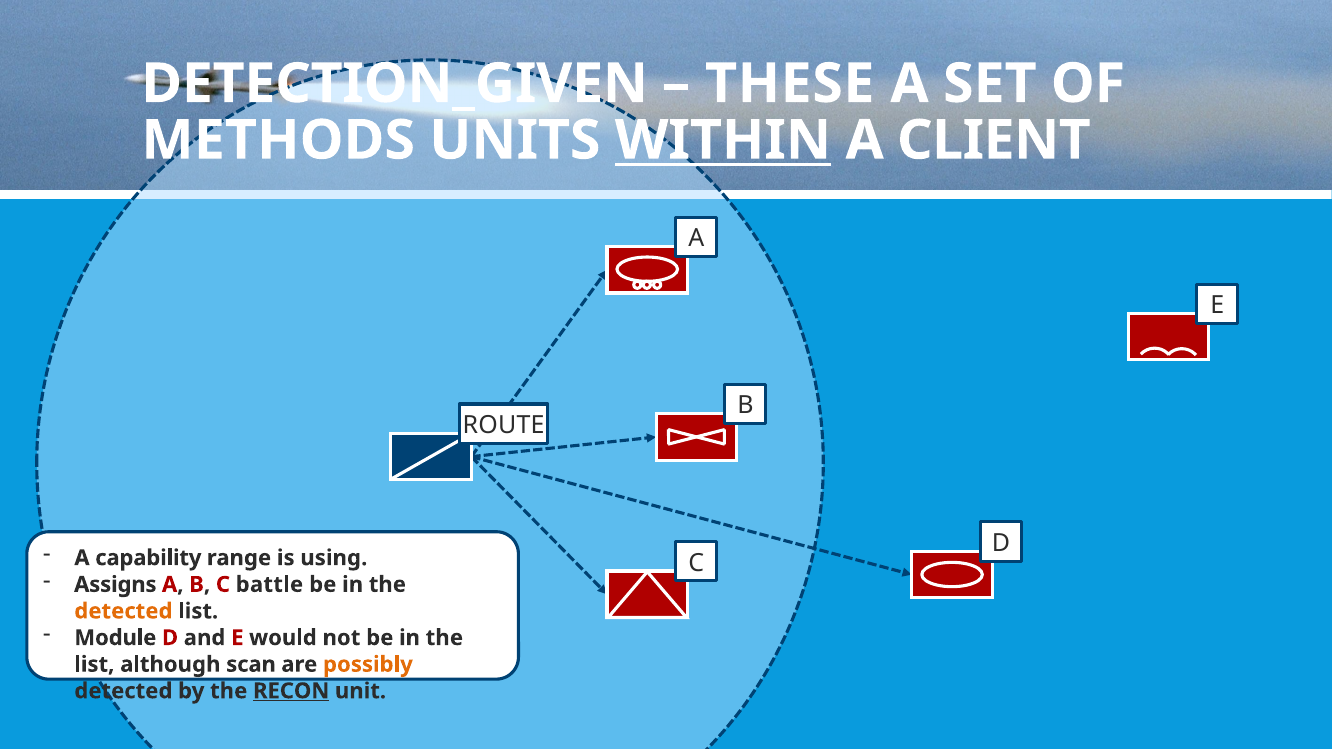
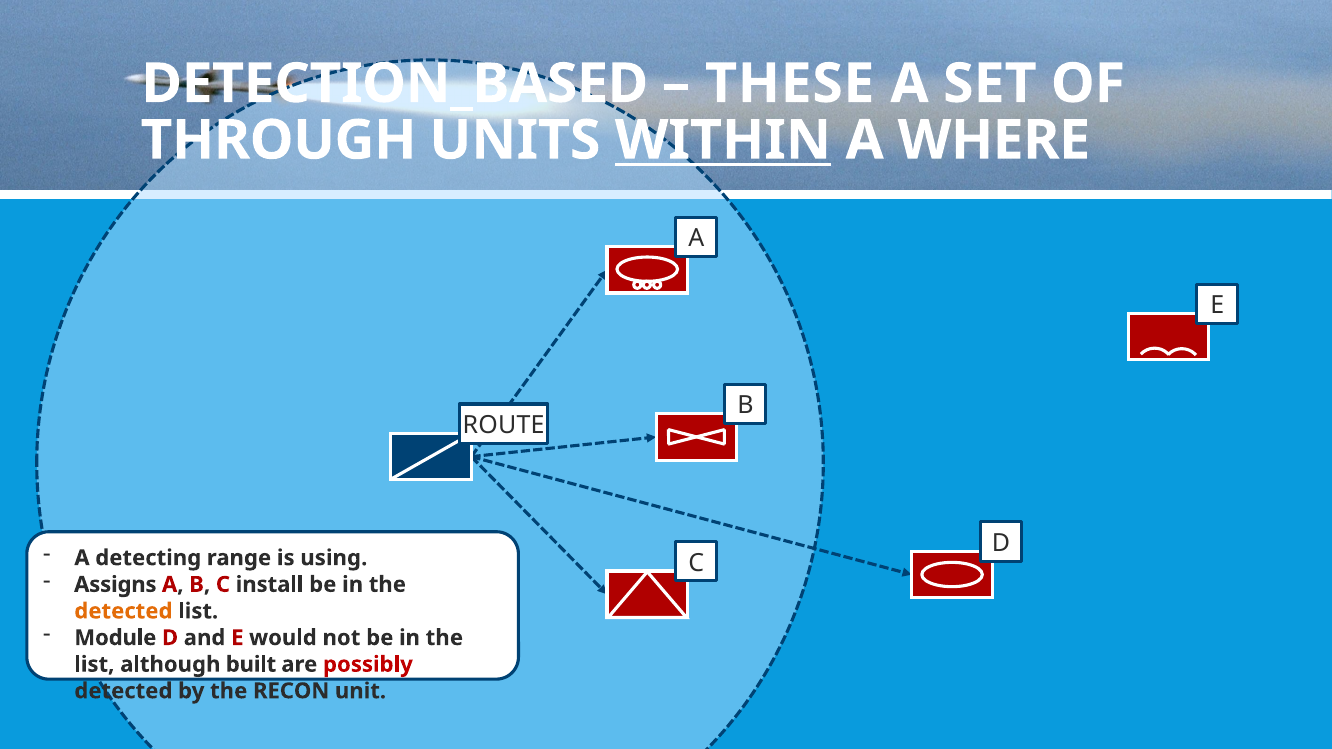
DETECTION_GIVEN: DETECTION_GIVEN -> DETECTION_BASED (395, 84)
METHODS: METHODS -> THROUGH (279, 140)
CLIENT: CLIENT -> WHERE (994, 140)
capability: capability -> detecting (148, 558)
battle: battle -> install (270, 585)
scan: scan -> built (251, 665)
possibly colour: orange -> red (368, 665)
RECON underline: present -> none (291, 691)
